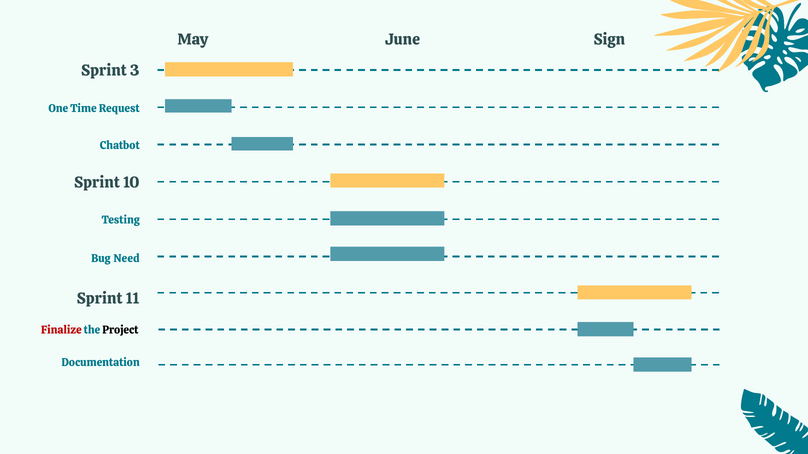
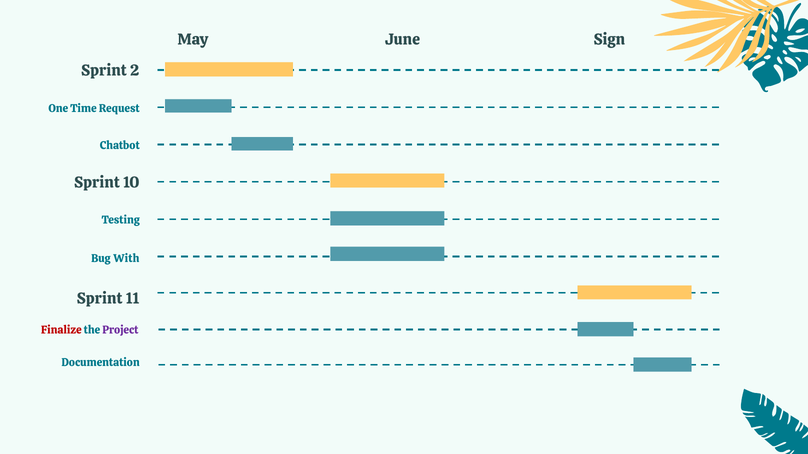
3: 3 -> 2 (135, 71)
Need: Need -> With (126, 259)
Project colour: black -> purple (120, 331)
